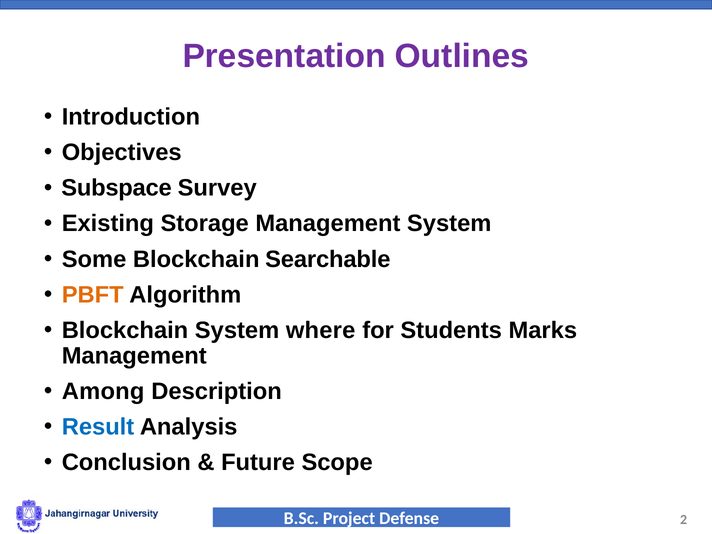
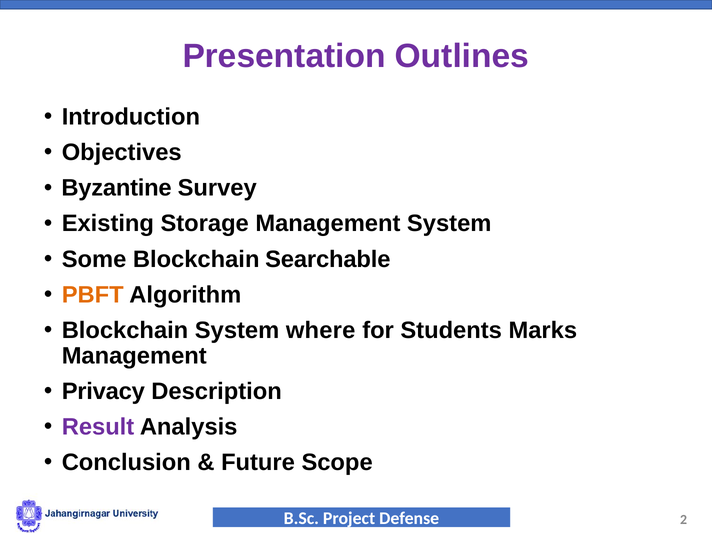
Subspace: Subspace -> Byzantine (117, 188)
Among: Among -> Privacy (103, 391)
Result colour: blue -> purple (98, 427)
